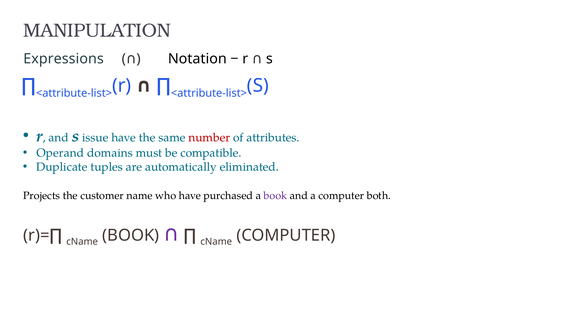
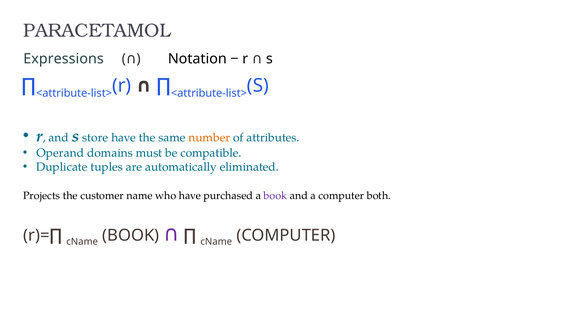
MANIPULATION: MANIPULATION -> PARACETAMOL (97, 31)
issue: issue -> store (95, 138)
number colour: red -> orange (209, 138)
